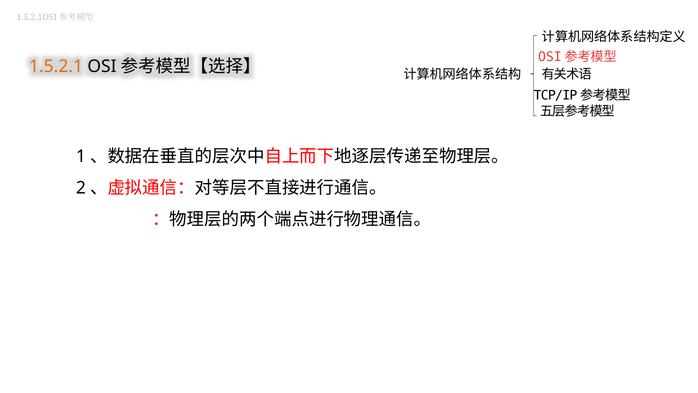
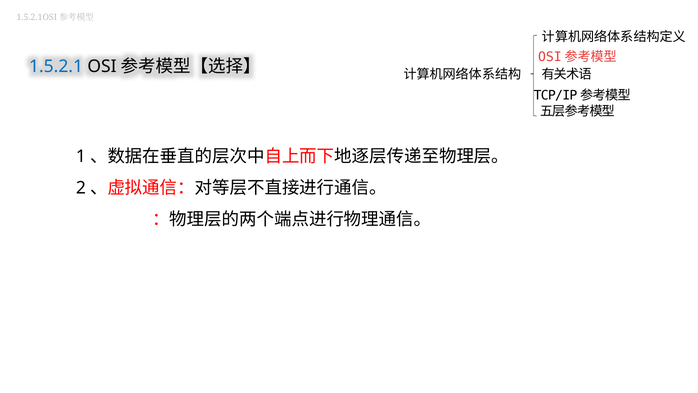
1.5.2.1 colour: orange -> blue (56, 66)
